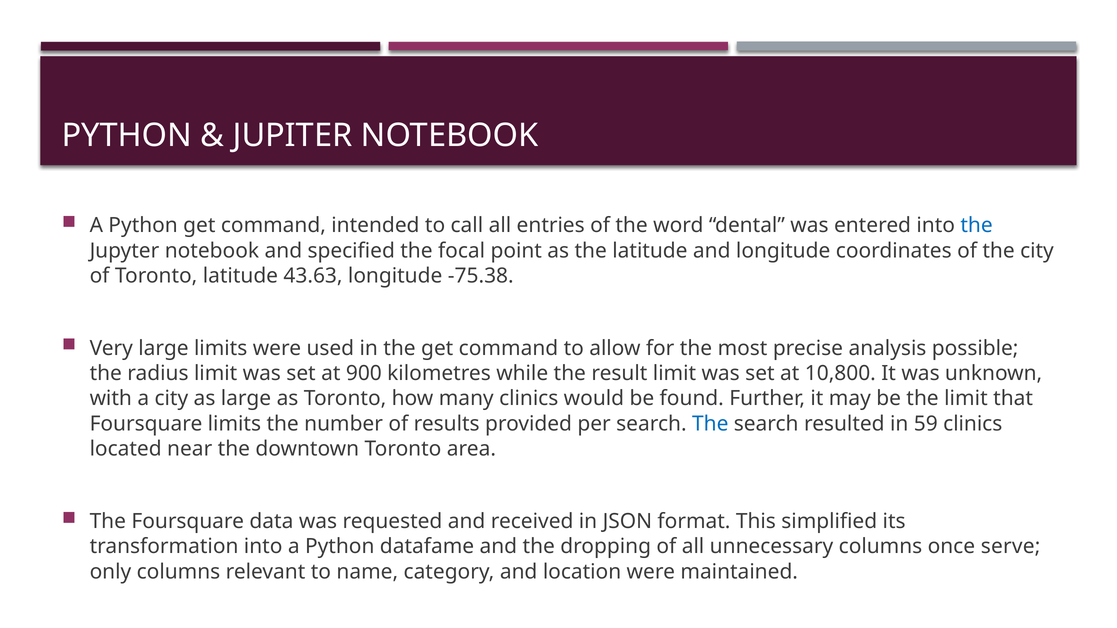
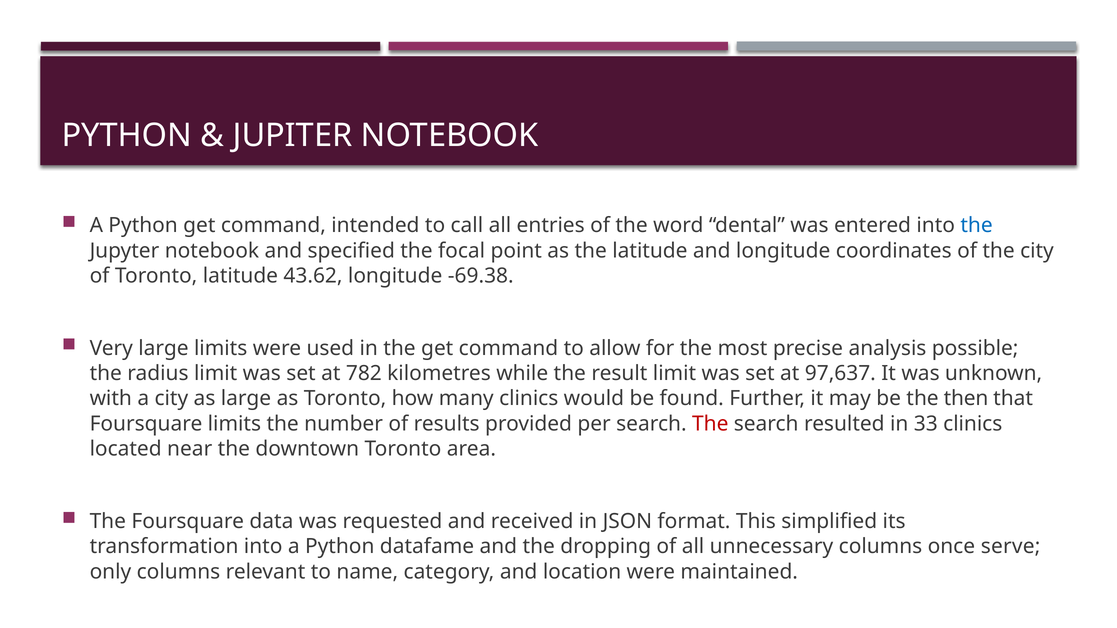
43.63: 43.63 -> 43.62 (313, 276)
-75.38: -75.38 -> -69.38 (481, 276)
900: 900 -> 782 (364, 374)
10,800: 10,800 -> 97,637 (840, 374)
the limit: limit -> then (966, 399)
The colour: blue -> red (710, 424)
59: 59 -> 33 (926, 424)
